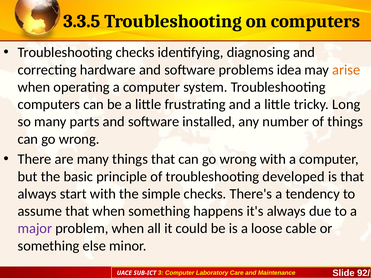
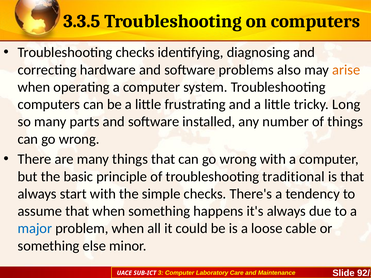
idea: idea -> also (289, 70)
developed: developed -> traditional (294, 177)
major colour: purple -> blue (35, 229)
